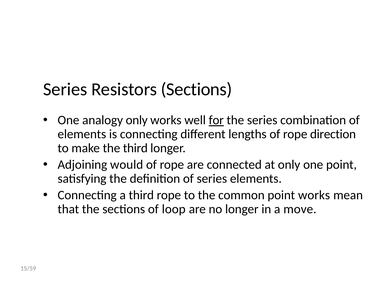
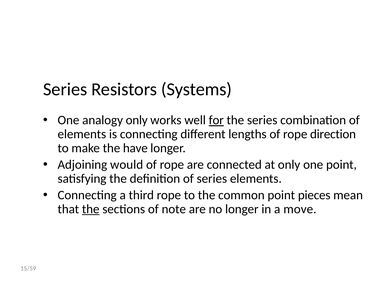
Resistors Sections: Sections -> Systems (196, 89)
the third: third -> have (135, 148)
point works: works -> pieces (314, 195)
the underline: none -> present (91, 209)
loop: loop -> note (174, 209)
